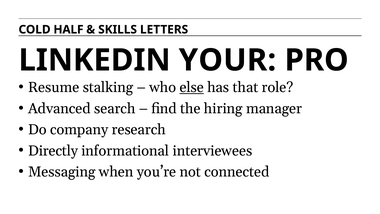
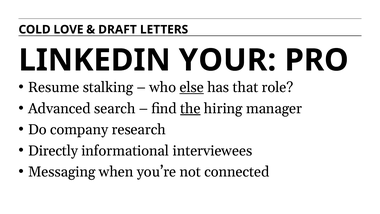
HALF: HALF -> LOVE (68, 29)
SKILLS: SKILLS -> DRAFT (118, 29)
the underline: none -> present (190, 108)
